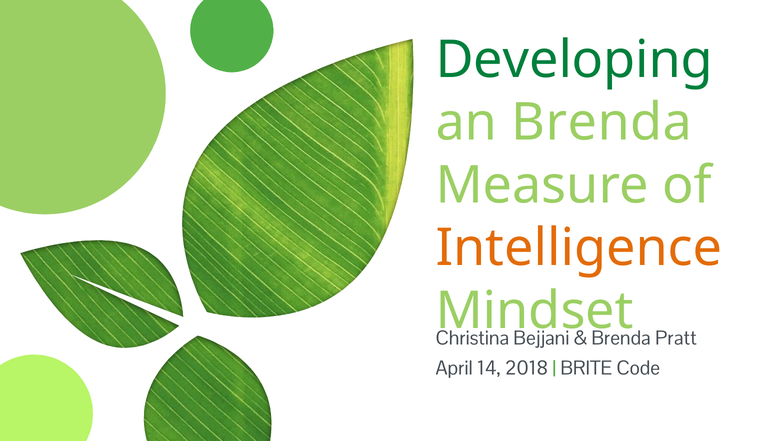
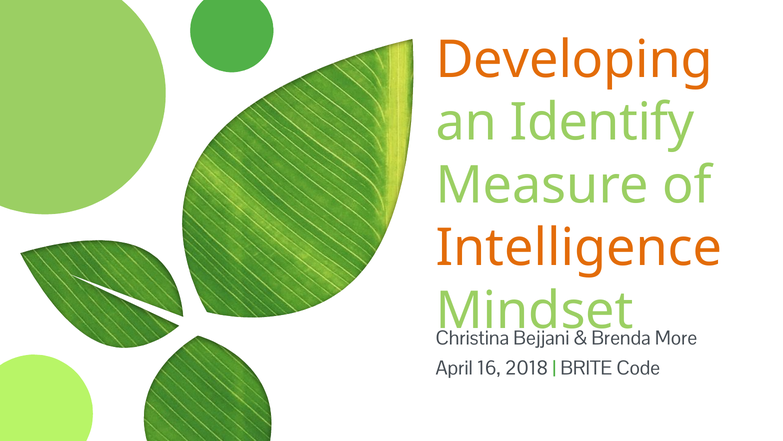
Developing colour: green -> orange (574, 60)
an Brenda: Brenda -> Identify (602, 122)
Pratt: Pratt -> More (676, 338)
14: 14 -> 16 (489, 368)
